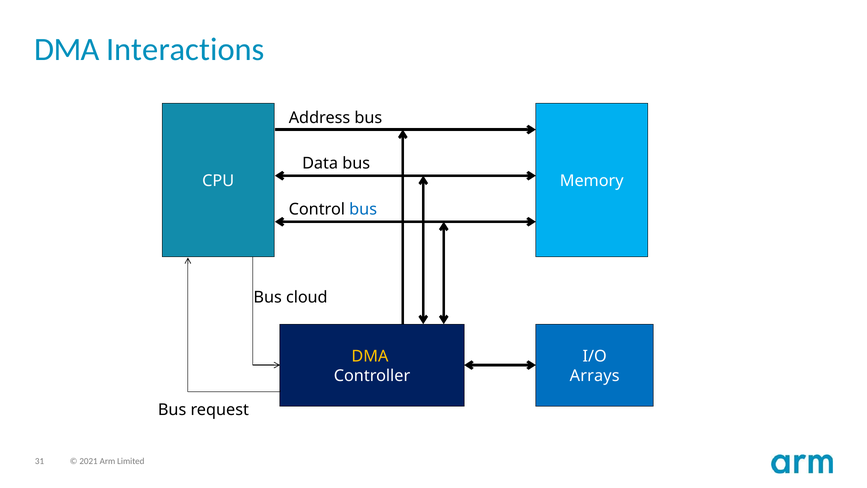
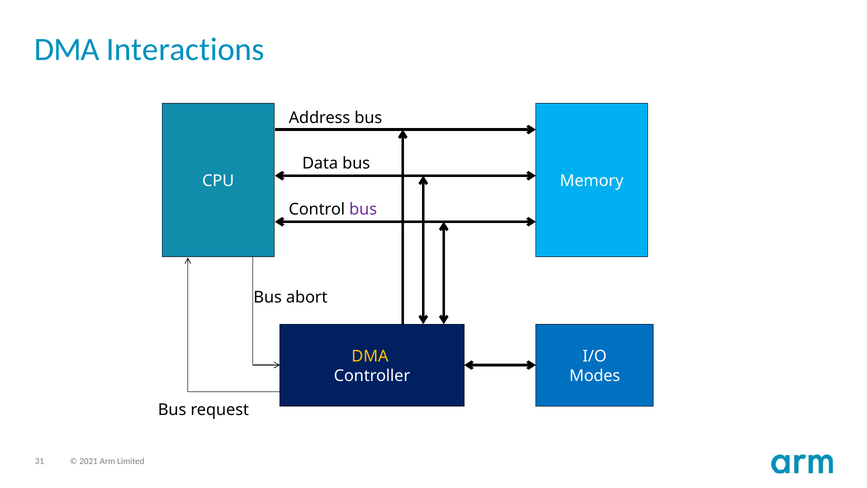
bus colour: blue -> purple (363, 209)
cloud: cloud -> abort (307, 297)
Arrays: Arrays -> Modes (595, 376)
